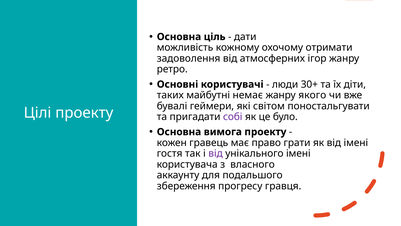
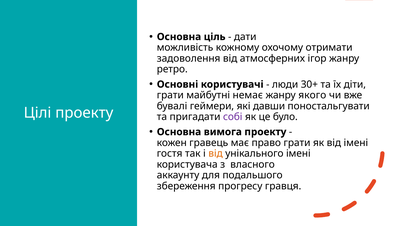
таких: таких -> грати (170, 95)
світом: світом -> давши (269, 106)
від colour: purple -> orange (216, 153)
